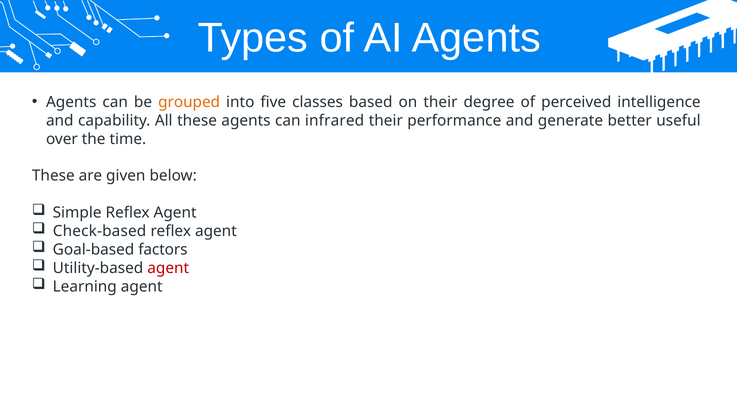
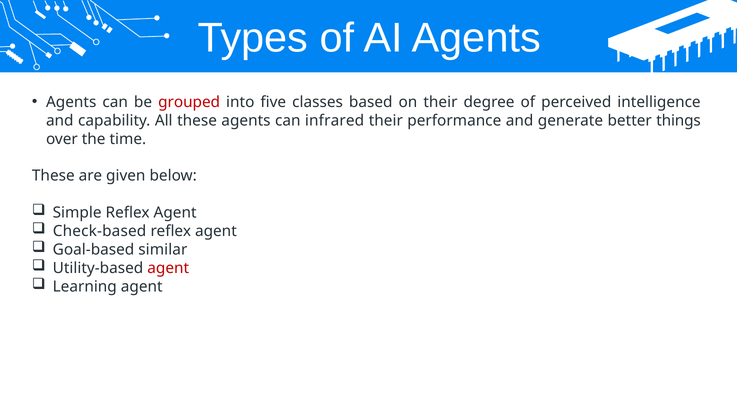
grouped colour: orange -> red (189, 102)
useful: useful -> things (679, 120)
factors: factors -> similar (163, 249)
